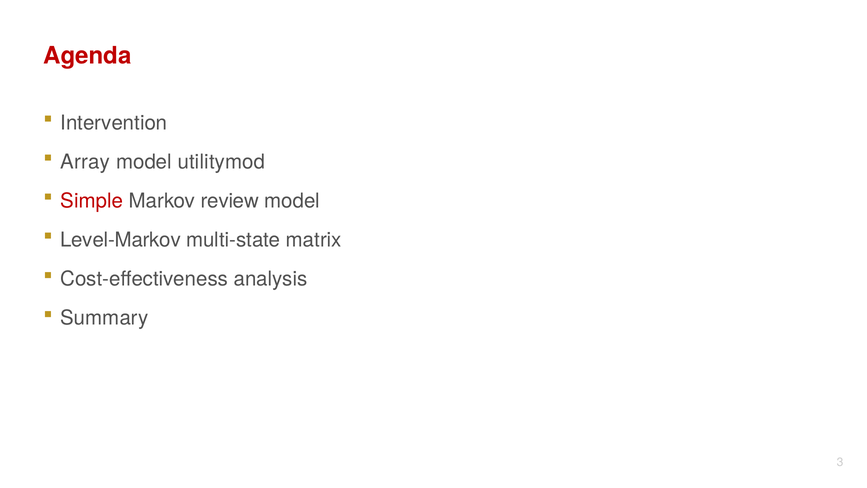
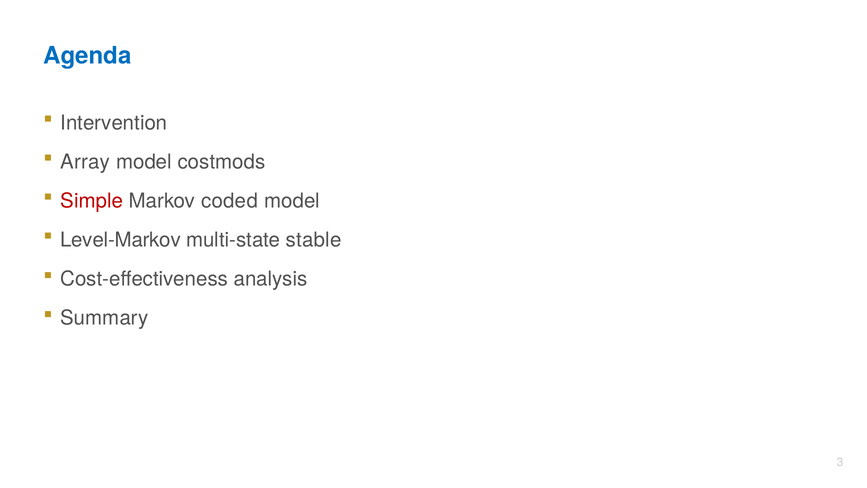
Agenda colour: red -> blue (87, 56)
utilitymod: utilitymod -> costmods (222, 162)
review: review -> coded (230, 201)
matrix: matrix -> stable (314, 240)
